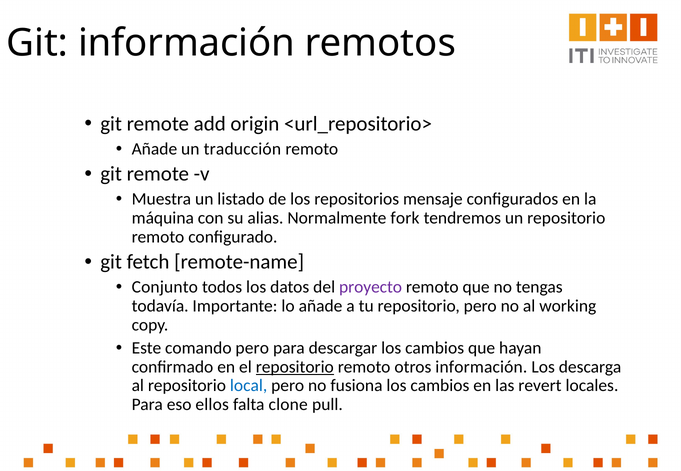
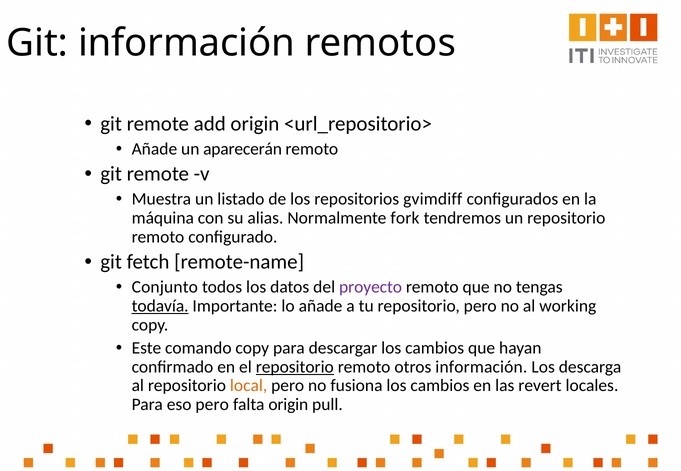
traducción: traducción -> aparecerán (243, 149)
mensaje: mensaje -> gvimdiff (433, 199)
todavía underline: none -> present (160, 306)
comando pero: pero -> copy (252, 348)
local colour: blue -> orange (249, 386)
eso ellos: ellos -> pero (212, 405)
falta clone: clone -> origin (288, 405)
